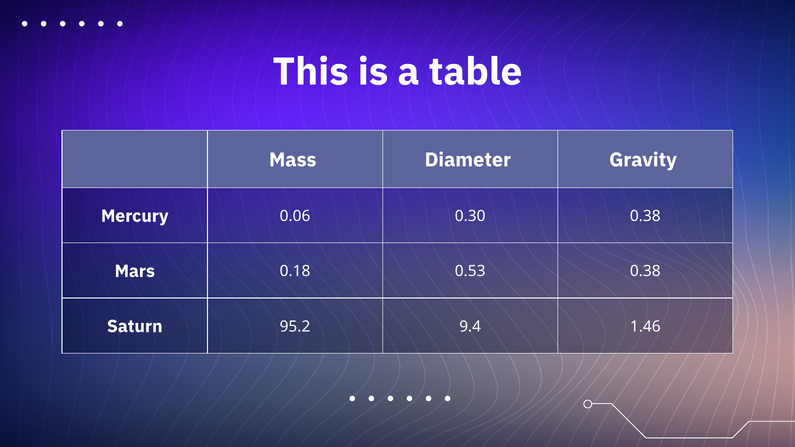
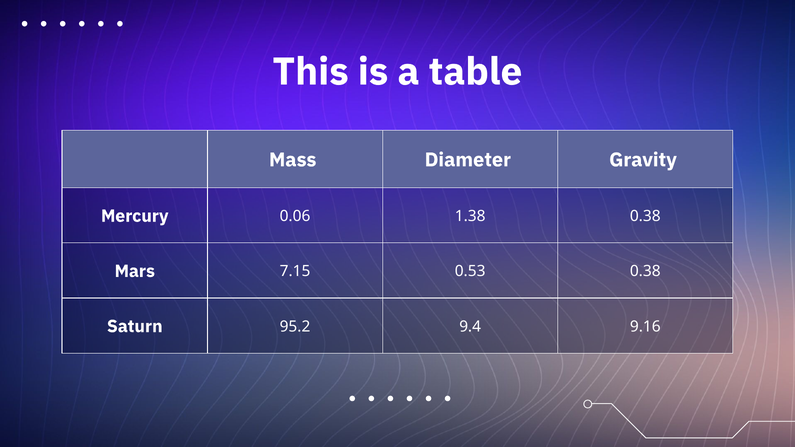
0.30: 0.30 -> 1.38 (470, 216)
0.18: 0.18 -> 7.15 (295, 271)
1.46: 1.46 -> 9.16 (645, 327)
